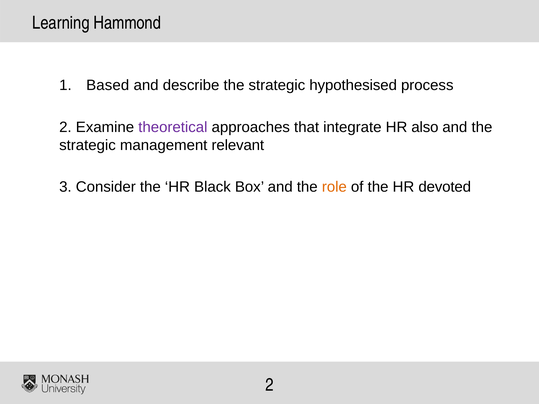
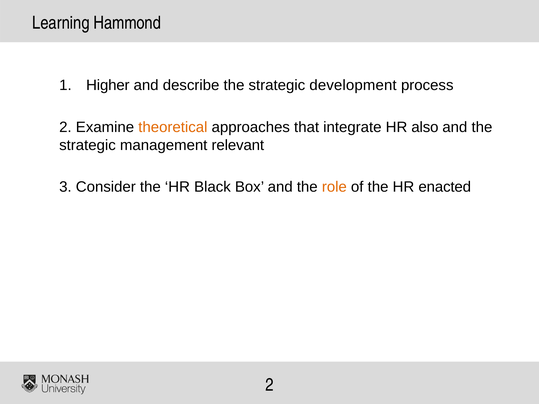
Based: Based -> Higher (108, 85)
hypothesised: hypothesised -> development (353, 85)
theoretical colour: purple -> orange (173, 127)
devoted: devoted -> enacted (445, 187)
